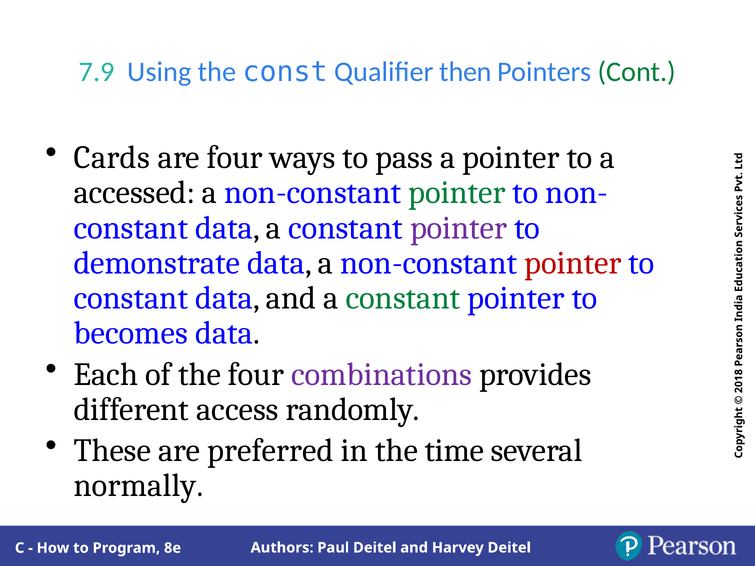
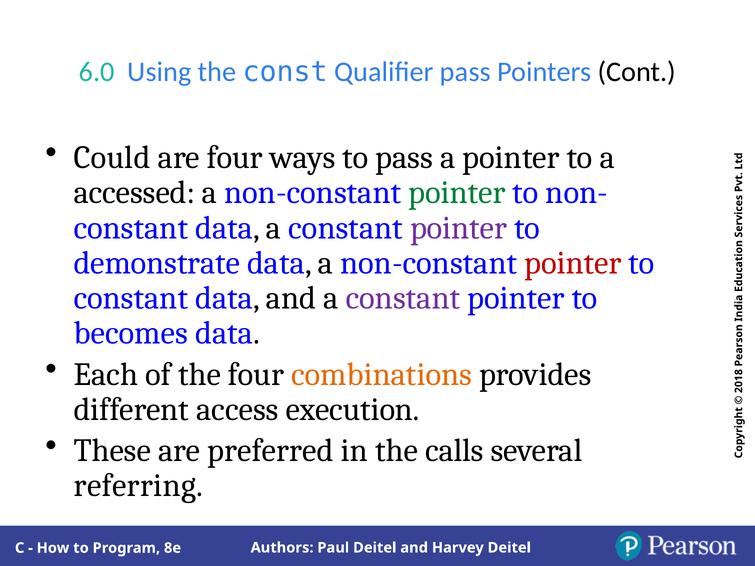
7.9: 7.9 -> 6.0 (97, 72)
Qualifier then: then -> pass (465, 72)
Cont colour: green -> black (637, 72)
Cards: Cards -> Could (112, 158)
constant colour: green -> purple (403, 298)
combinations colour: purple -> orange (382, 375)
randomly: randomly -> execution (353, 410)
time: time -> calls (454, 451)
normally: normally -> referring (139, 486)
